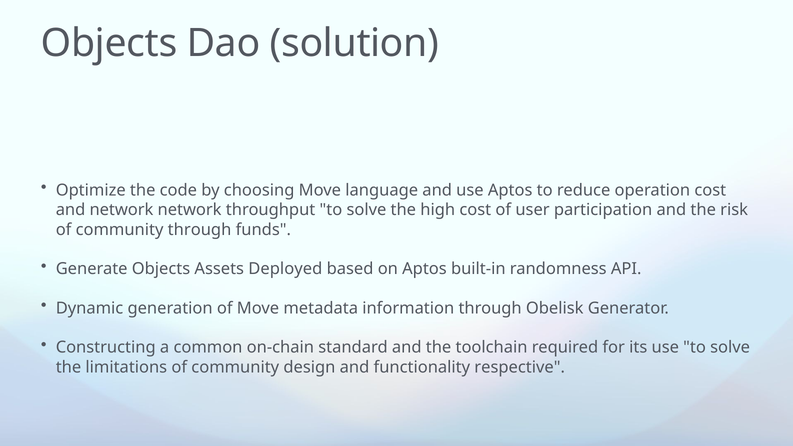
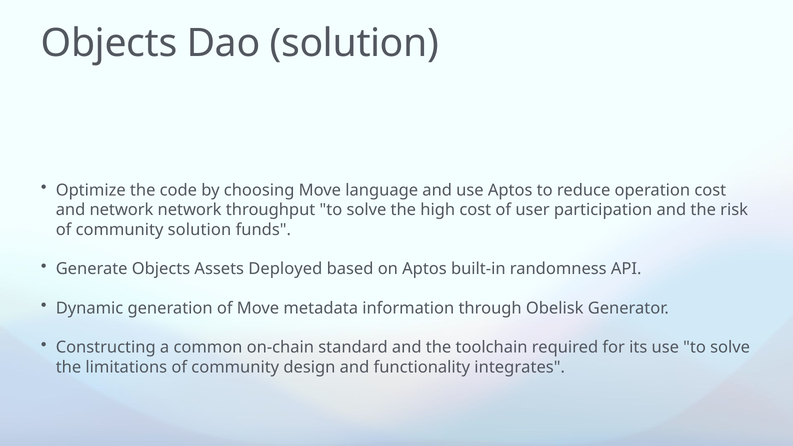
community through: through -> solution (200, 230)
respective: respective -> integrates (520, 367)
